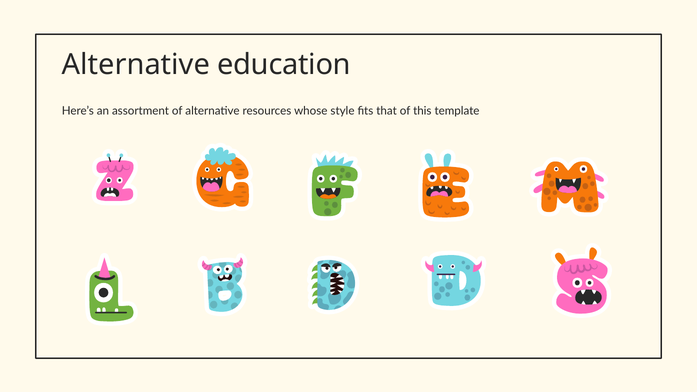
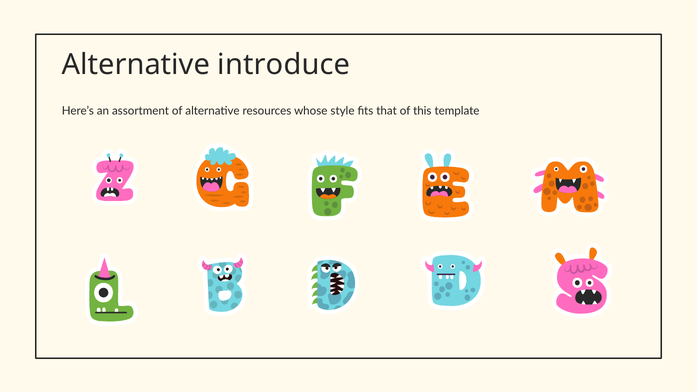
education: education -> introduce (284, 65)
